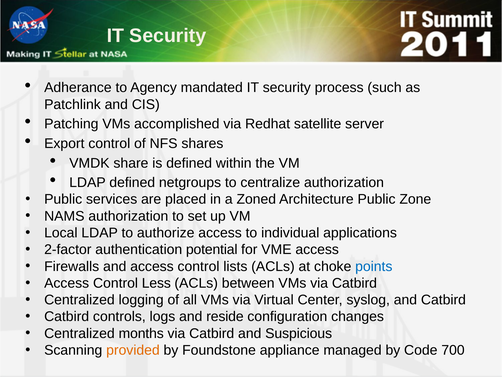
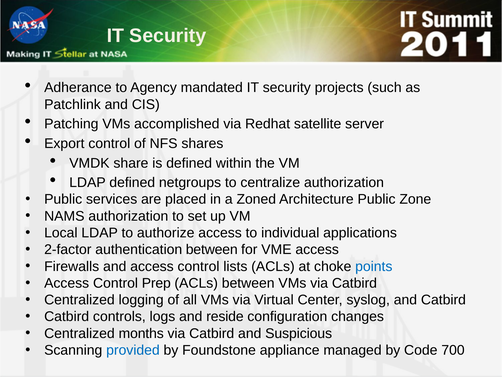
process: process -> projects (339, 88)
authentication potential: potential -> between (212, 249)
Less: Less -> Prep (156, 283)
provided colour: orange -> blue (133, 350)
